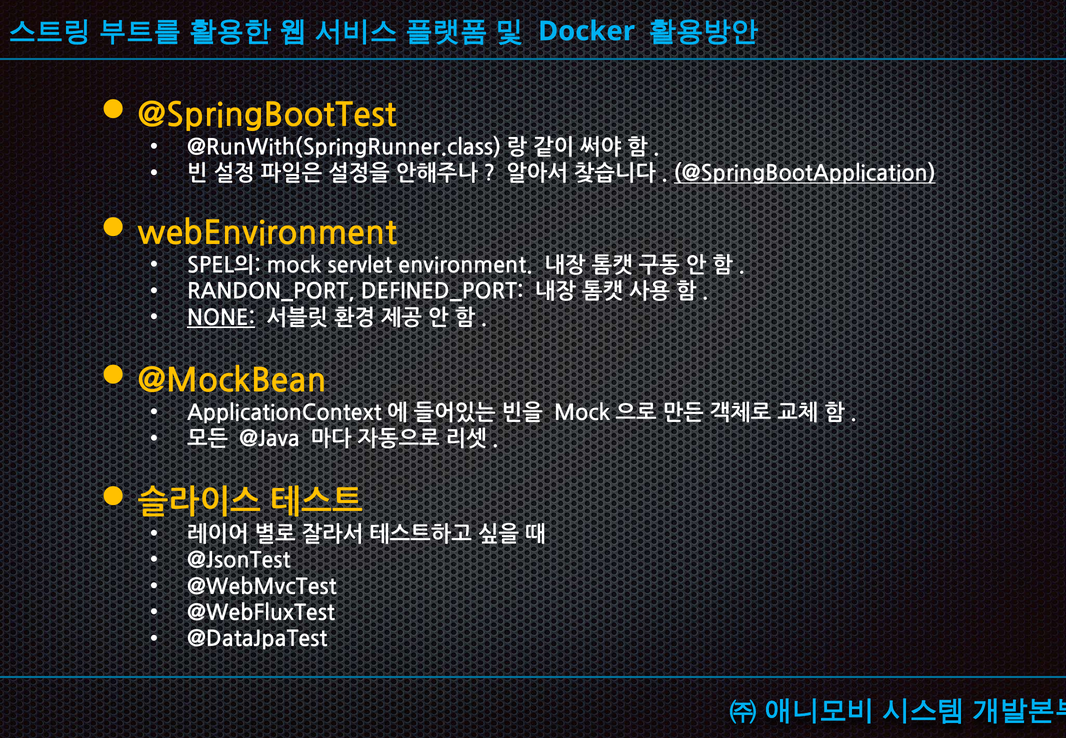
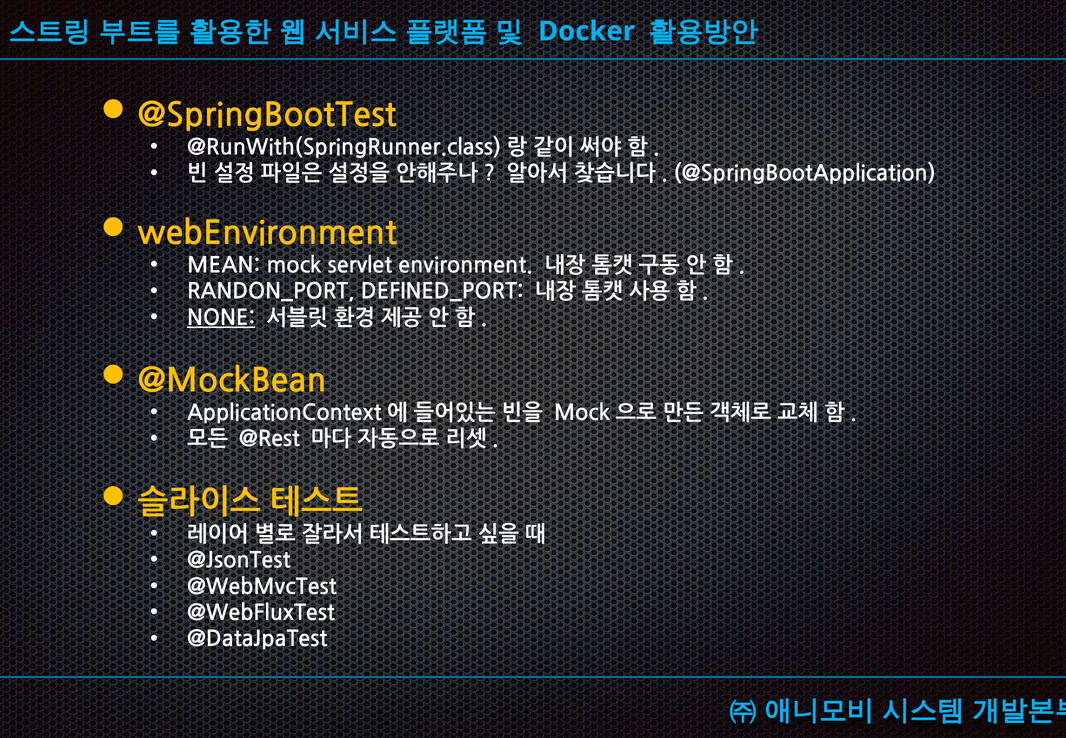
@SpringBootApplication underline: present -> none (805, 174)
SPEL의: SPEL의 -> MEAN (224, 265)
@Java: @Java -> @Rest (269, 439)
